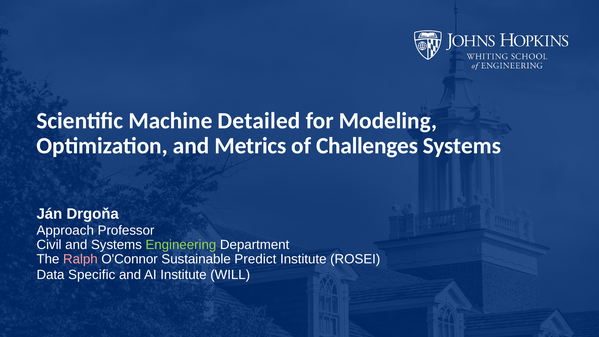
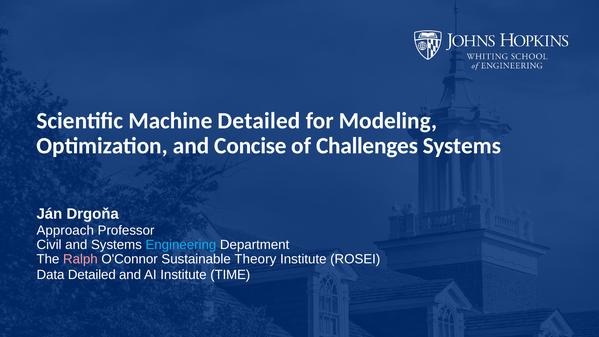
Metrics: Metrics -> Concise (251, 146)
Engineering colour: light green -> light blue (181, 245)
Predict: Predict -> Theory (255, 259)
Data Specific: Specific -> Detailed (92, 275)
WILL: WILL -> TIME (230, 275)
